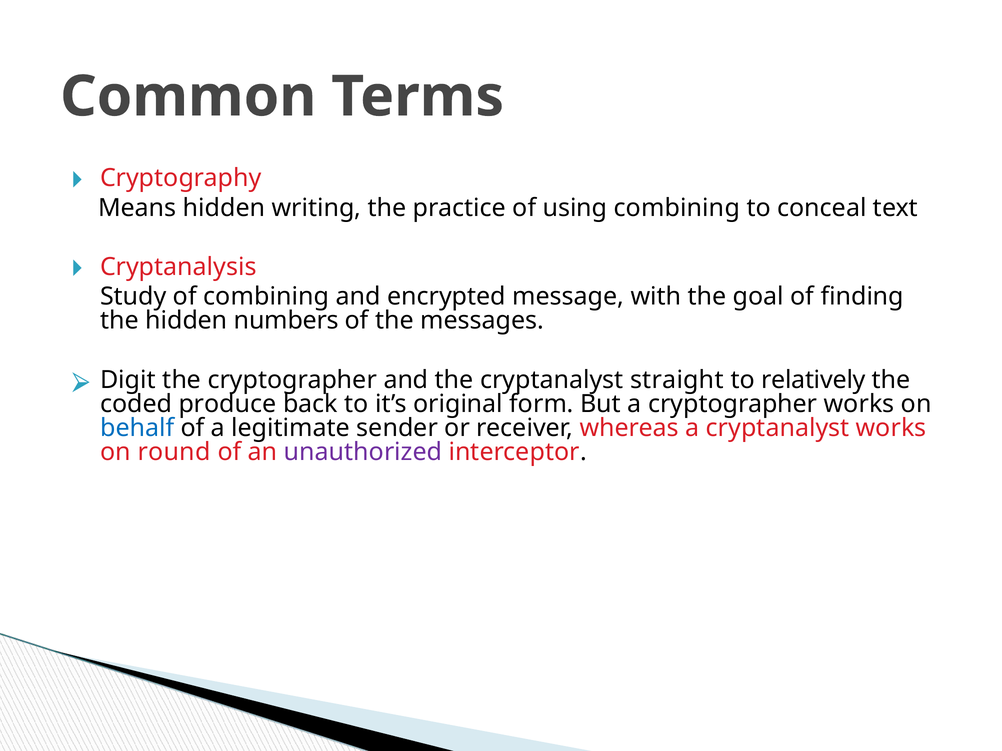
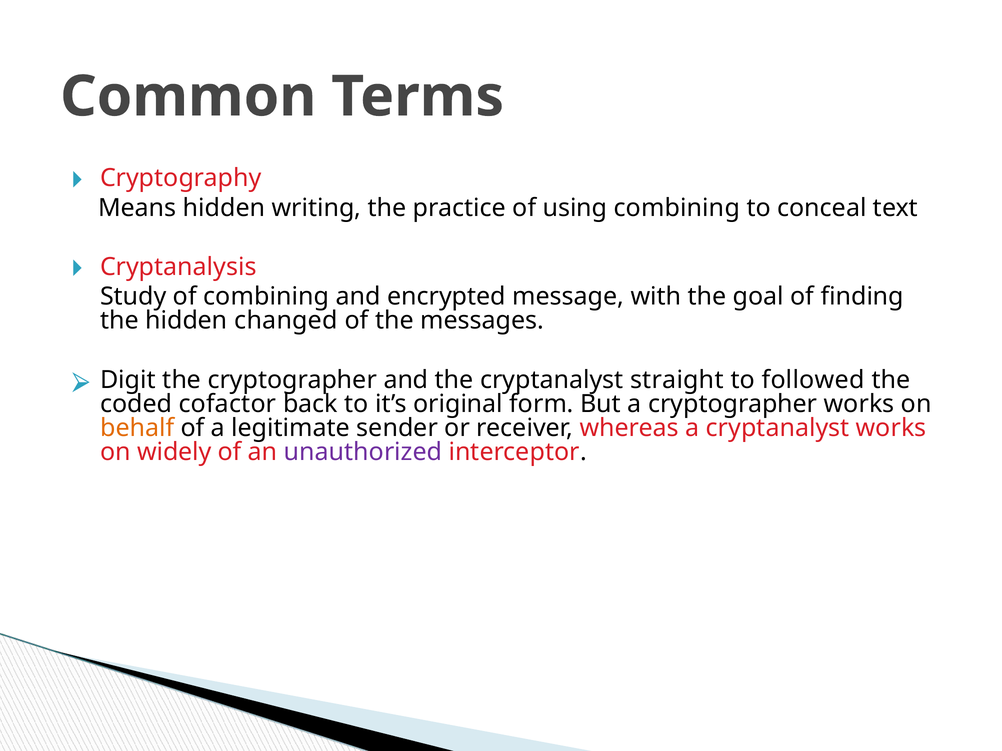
numbers: numbers -> changed (286, 321)
relatively: relatively -> followed (813, 380)
produce: produce -> cofactor (227, 404)
behalf colour: blue -> orange (137, 428)
round: round -> widely (174, 452)
